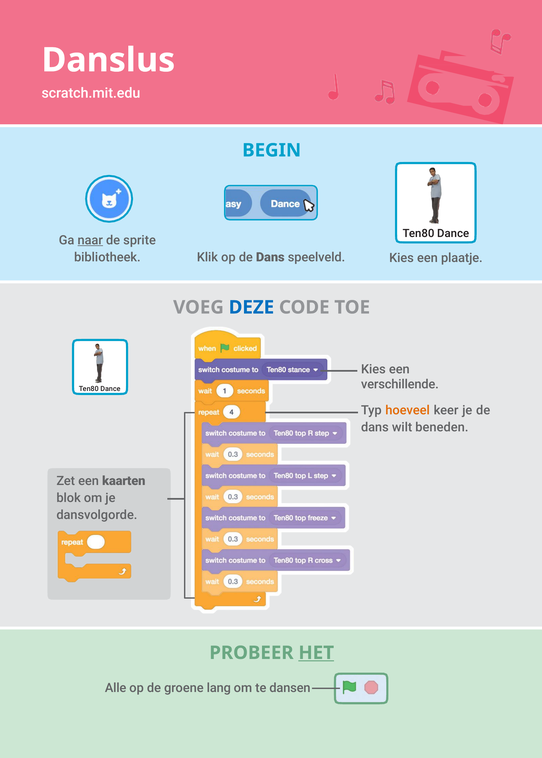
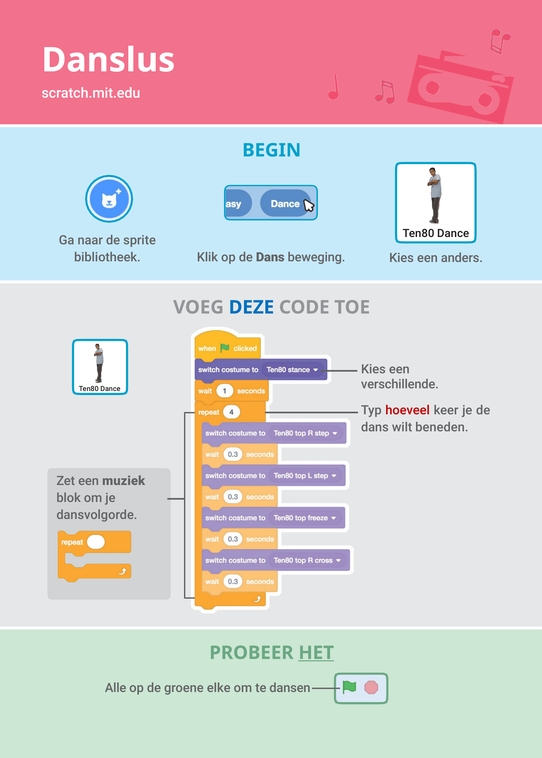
naar underline: present -> none (90, 241)
speelveld: speelveld -> beweging (317, 258)
plaatje: plaatje -> anders (462, 258)
hoeveel colour: orange -> red (408, 411)
kaarten: kaarten -> muziek (124, 482)
lang: lang -> elke (219, 689)
